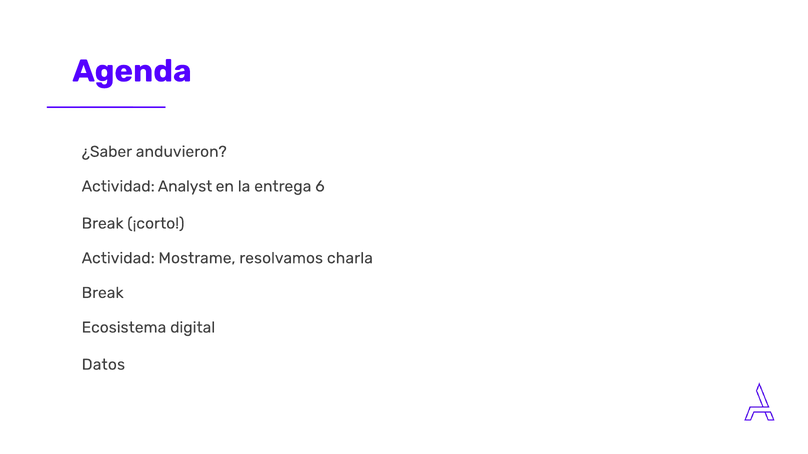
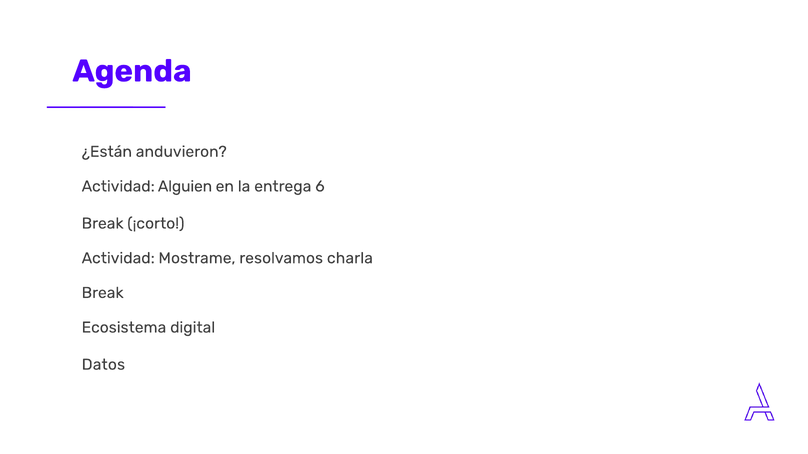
¿Saber: ¿Saber -> ¿Están (107, 152)
Analyst: Analyst -> Alguien (185, 187)
